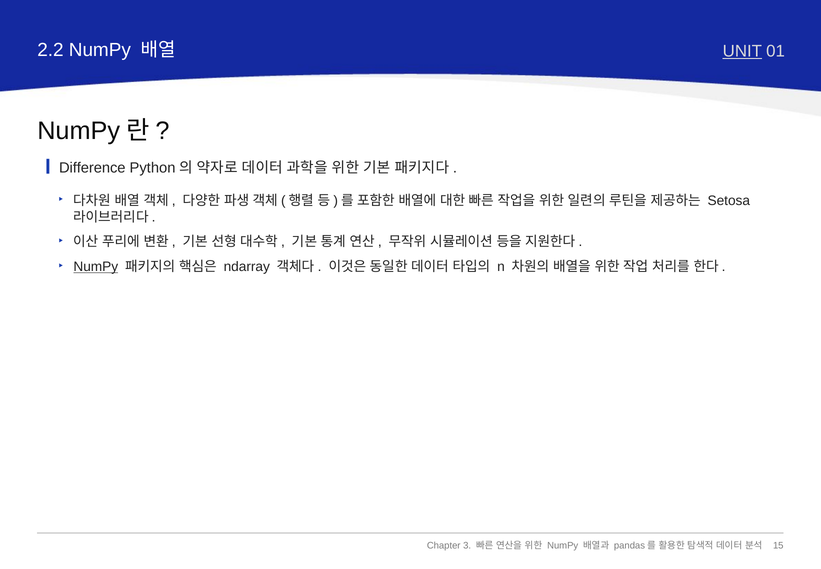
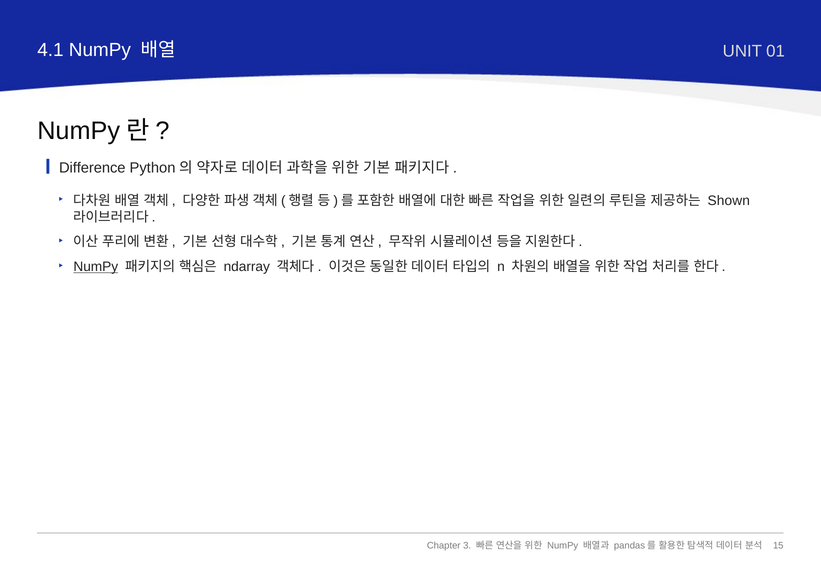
2.2: 2.2 -> 4.1 (50, 50)
UNIT underline: present -> none (742, 51)
Setosa: Setosa -> Shown (729, 200)
